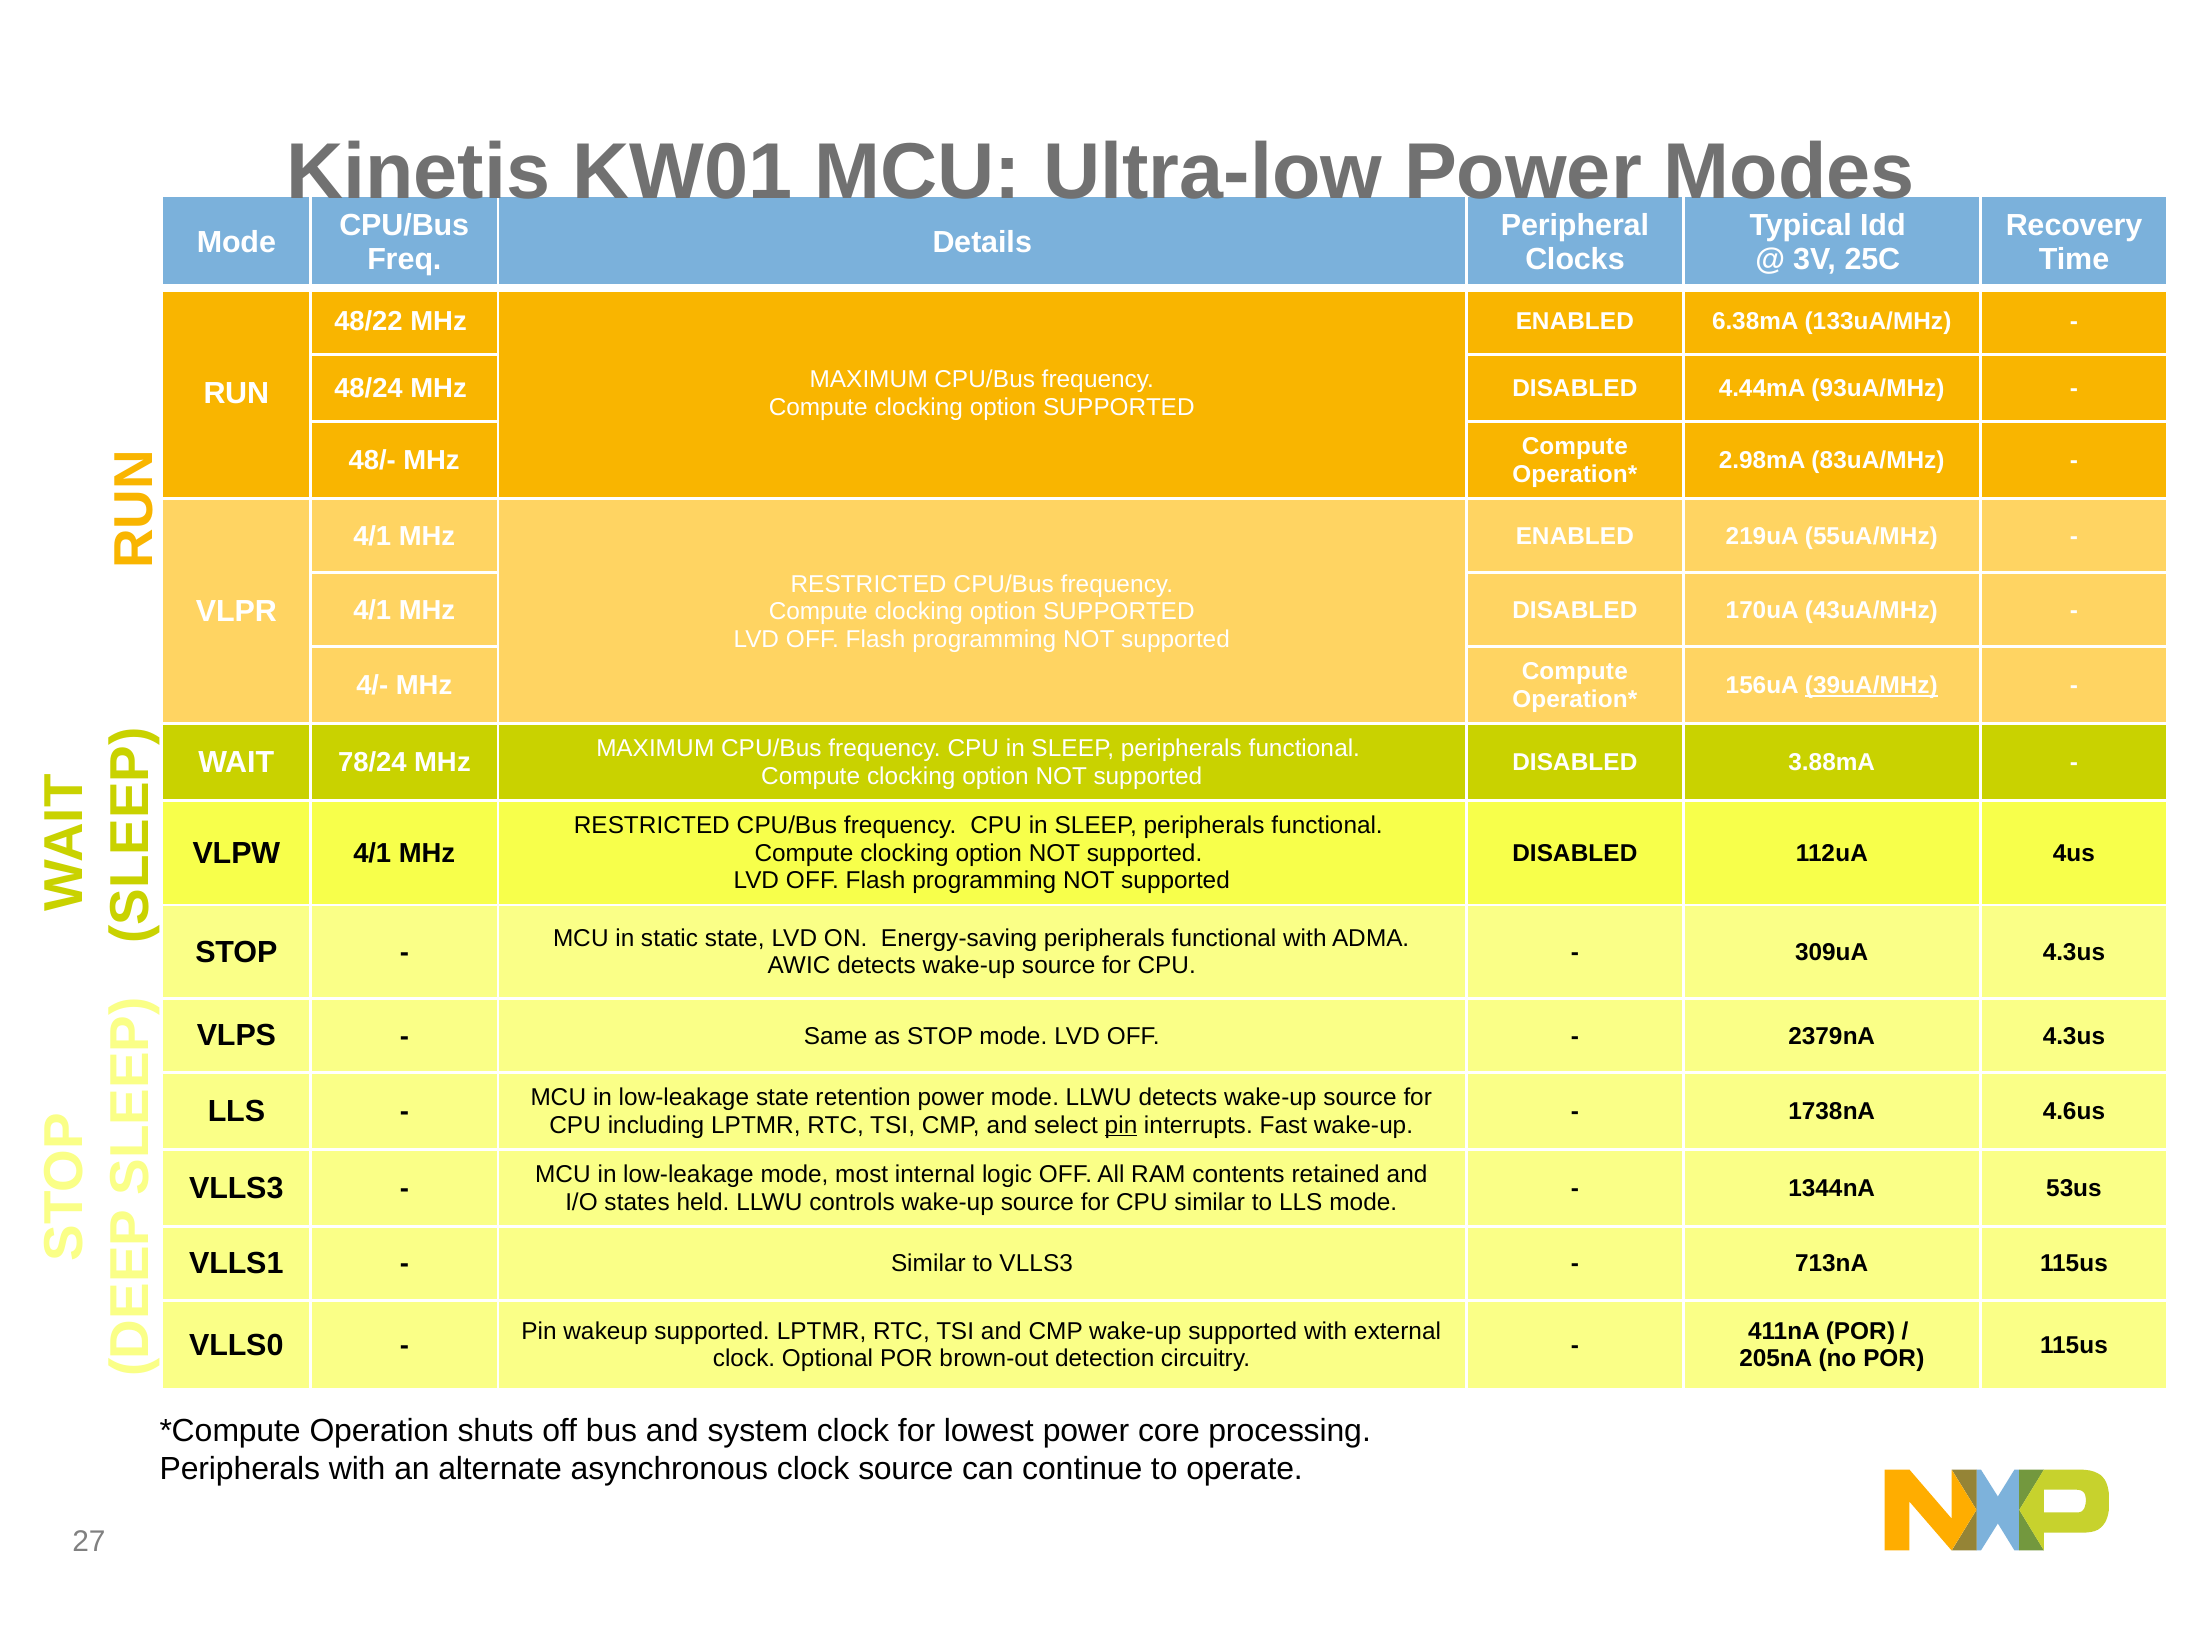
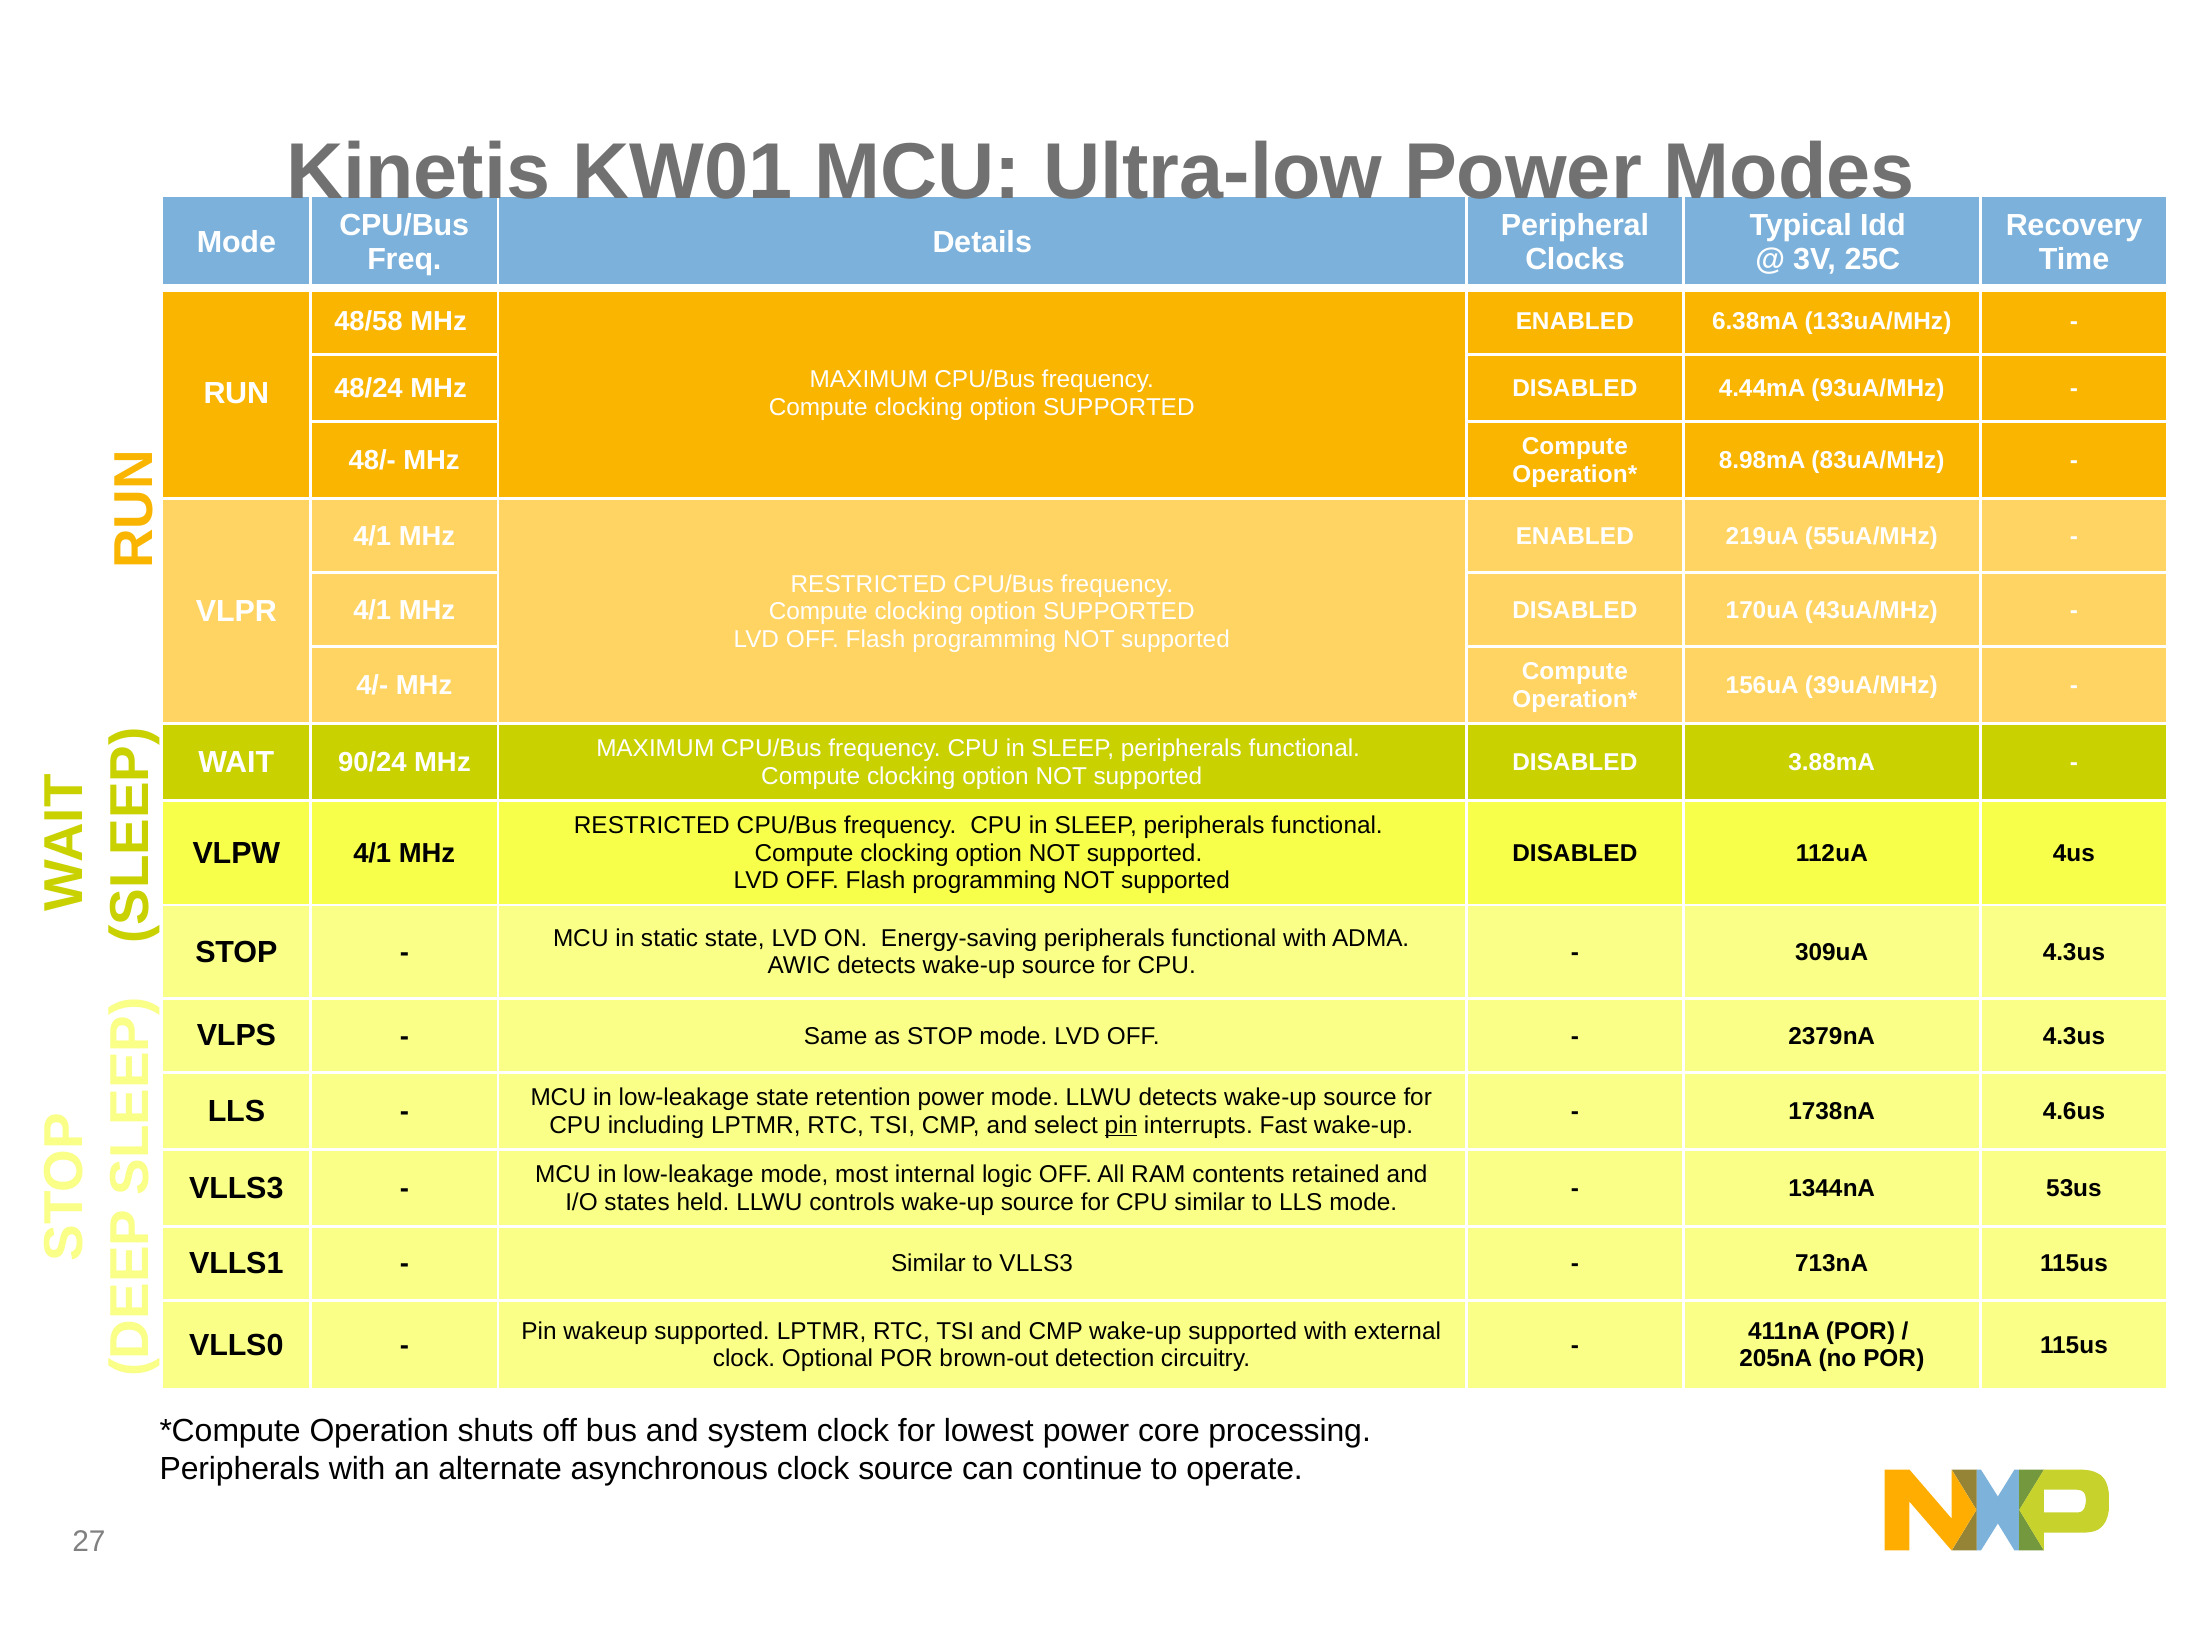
48/22: 48/22 -> 48/58 (368, 322)
2.98mA: 2.98mA -> 8.98mA (1762, 461)
39uA/MHz underline: present -> none (1871, 685)
78/24: 78/24 -> 90/24 (372, 762)
